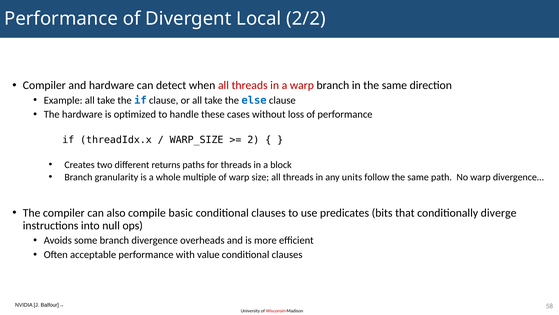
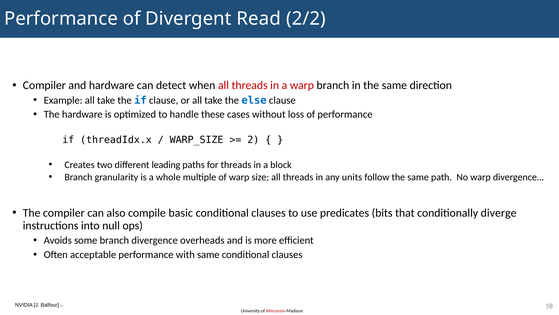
Local: Local -> Read (259, 19)
returns: returns -> leading (166, 164)
with value: value -> same (208, 254)
